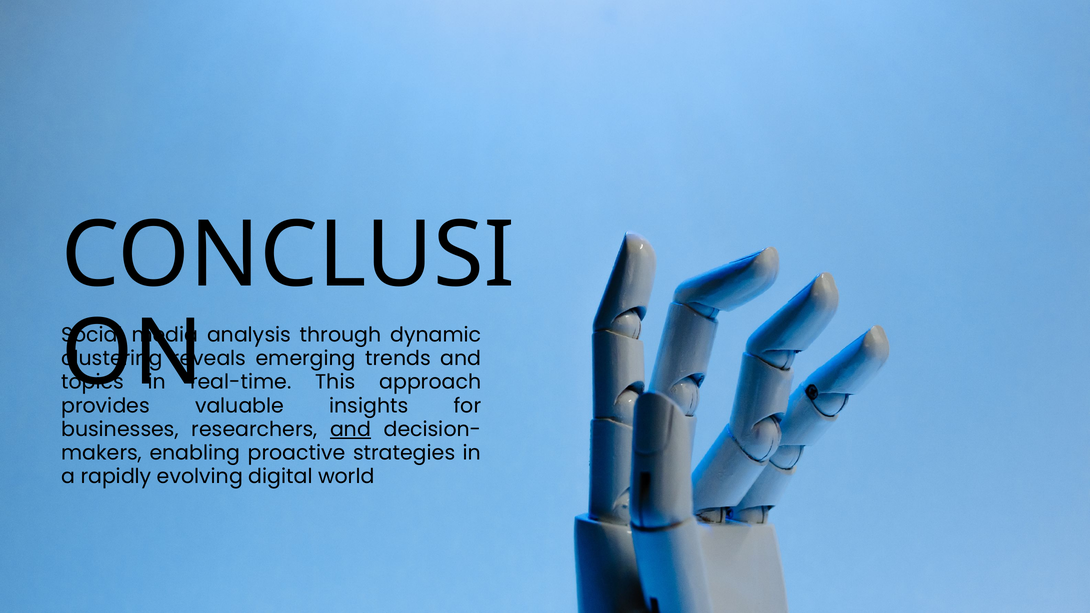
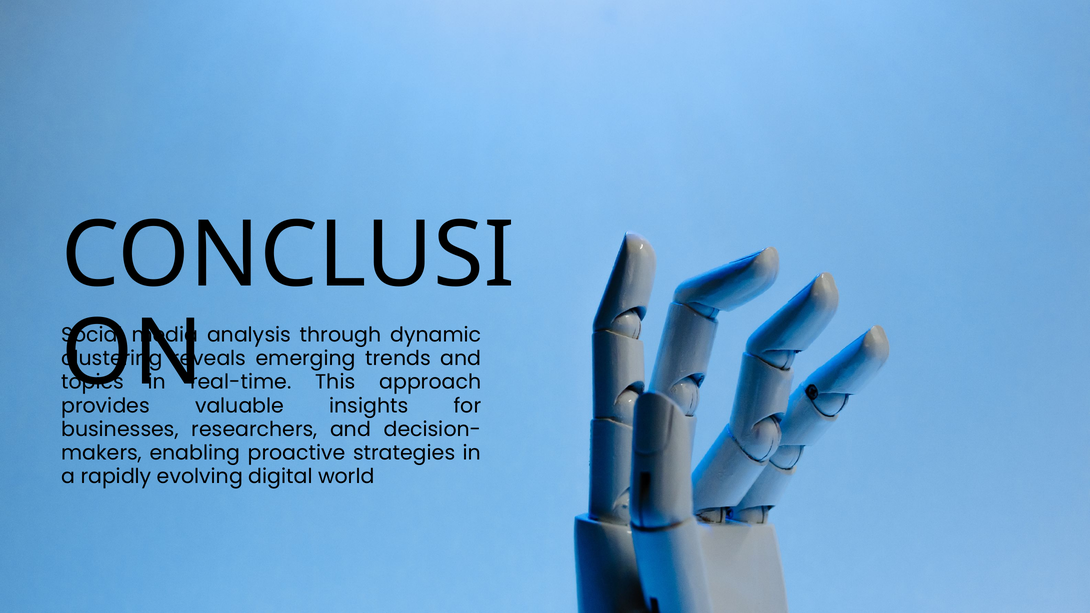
and underline: present -> none (351, 429)
